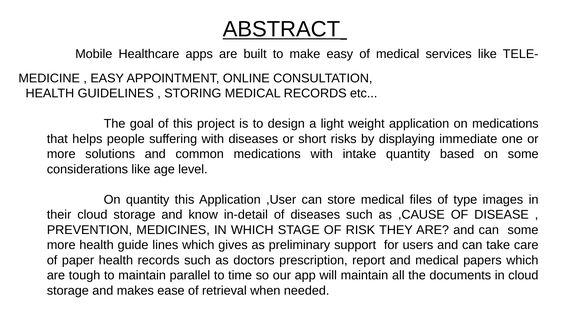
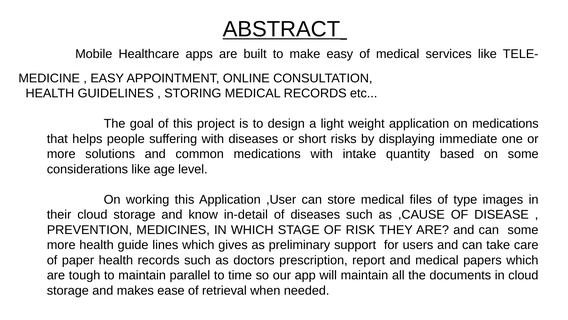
On quantity: quantity -> working (148, 199)
